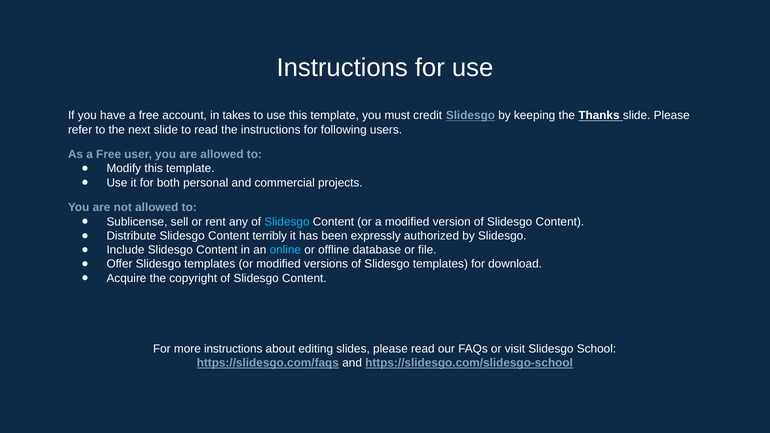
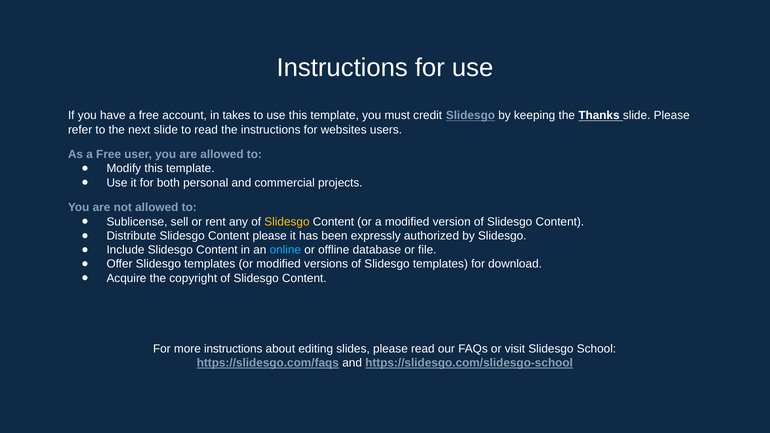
following: following -> websites (344, 130)
Slidesgo colour: light blue -> yellow (287, 222)
Content terribly: terribly -> please (270, 236)
